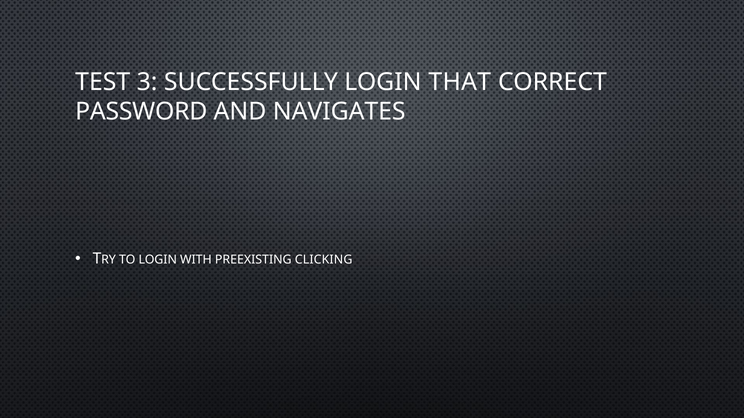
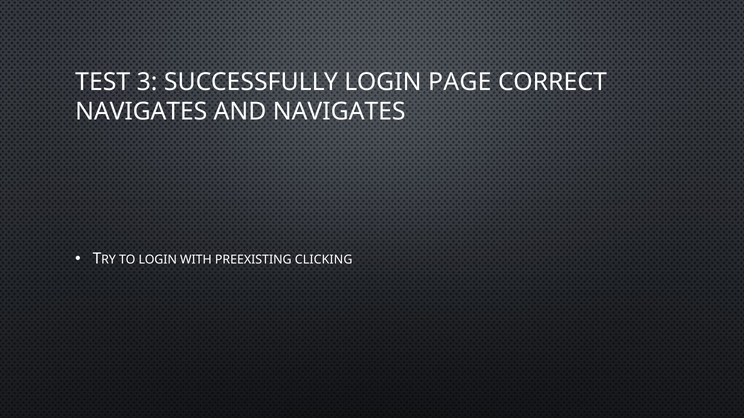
THAT: THAT -> PAGE (460, 82)
PASSWORD: PASSWORD -> NAVIGATES (141, 112)
